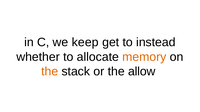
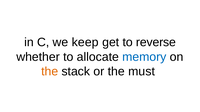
instead: instead -> reverse (156, 42)
memory colour: orange -> blue (144, 57)
allow: allow -> must (142, 72)
